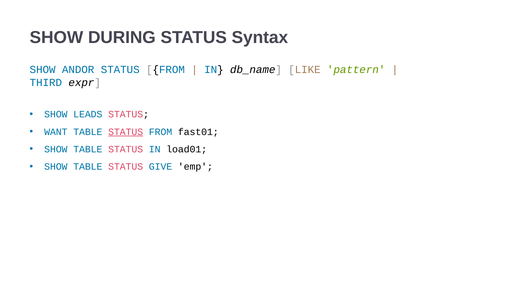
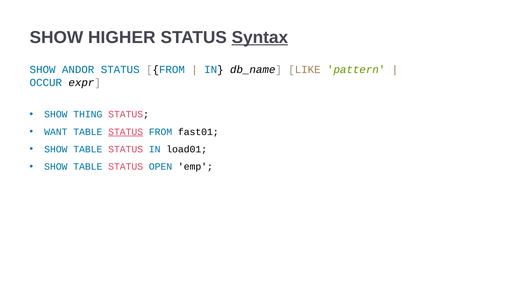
DURING: DURING -> HIGHER (122, 37)
Syntax underline: none -> present (260, 37)
THIRD: THIRD -> OCCUR (46, 83)
LEADS: LEADS -> THING (88, 114)
GIVE: GIVE -> OPEN (161, 167)
